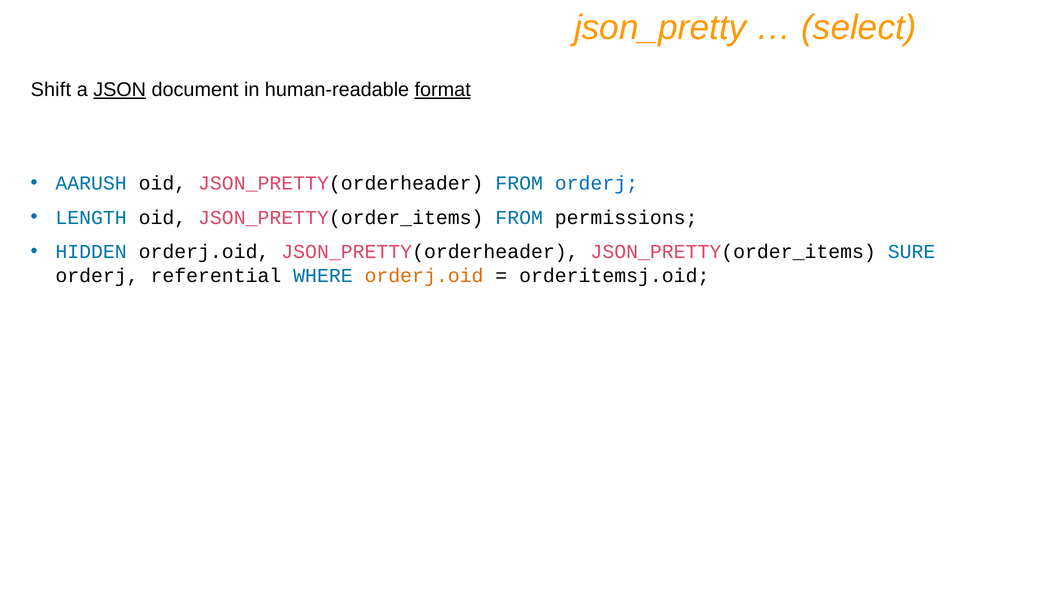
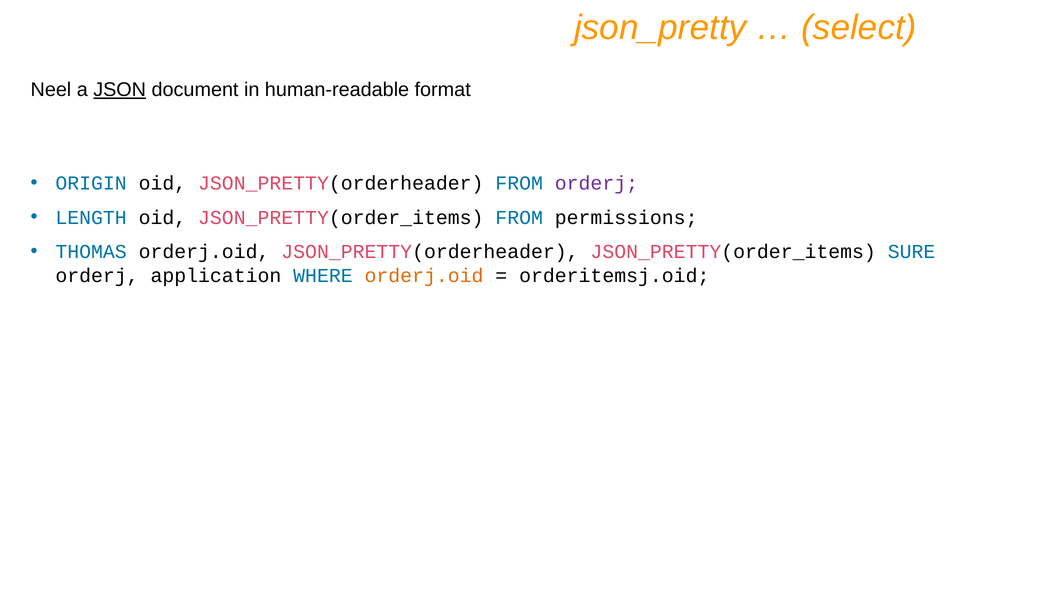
Shift: Shift -> Neel (51, 90)
format underline: present -> none (443, 90)
AARUSH: AARUSH -> ORIGIN (91, 183)
orderj colour: blue -> purple (596, 183)
HIDDEN: HIDDEN -> THOMAS (91, 252)
referential: referential -> application (216, 276)
